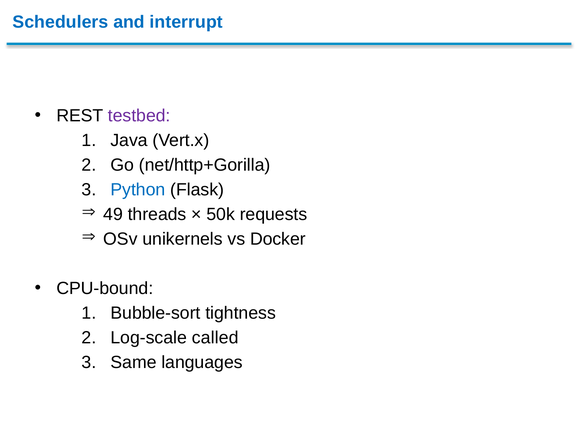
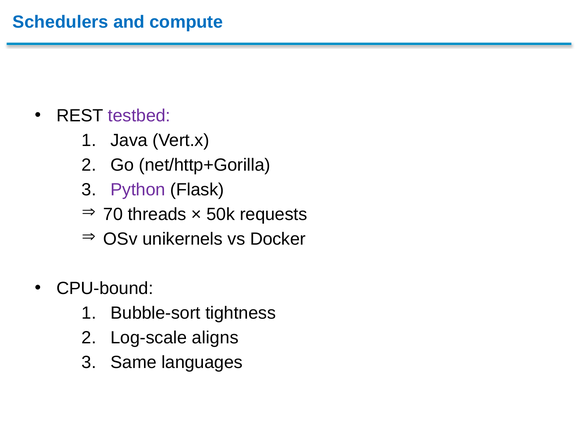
interrupt: interrupt -> compute (186, 22)
Python colour: blue -> purple (138, 190)
49: 49 -> 70 (113, 215)
called: called -> aligns (215, 338)
